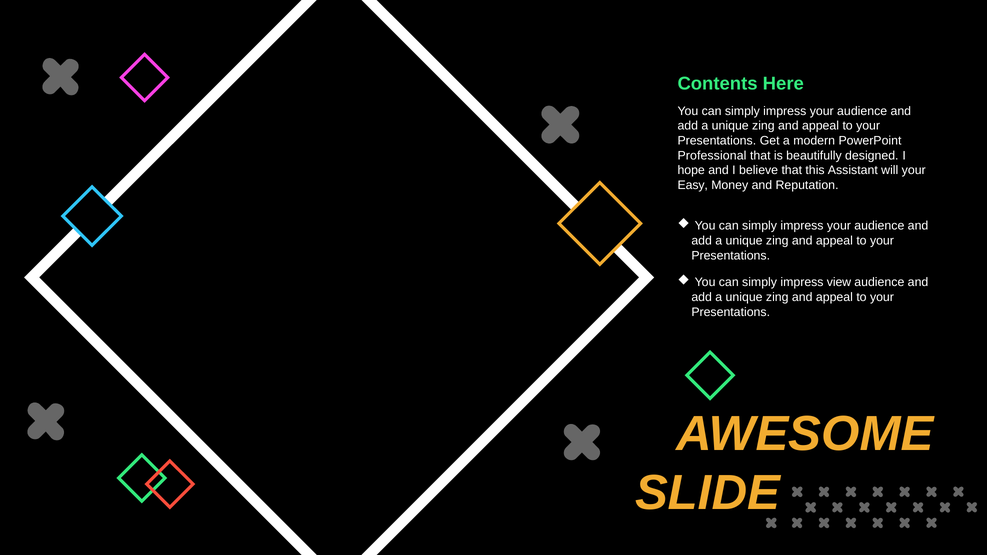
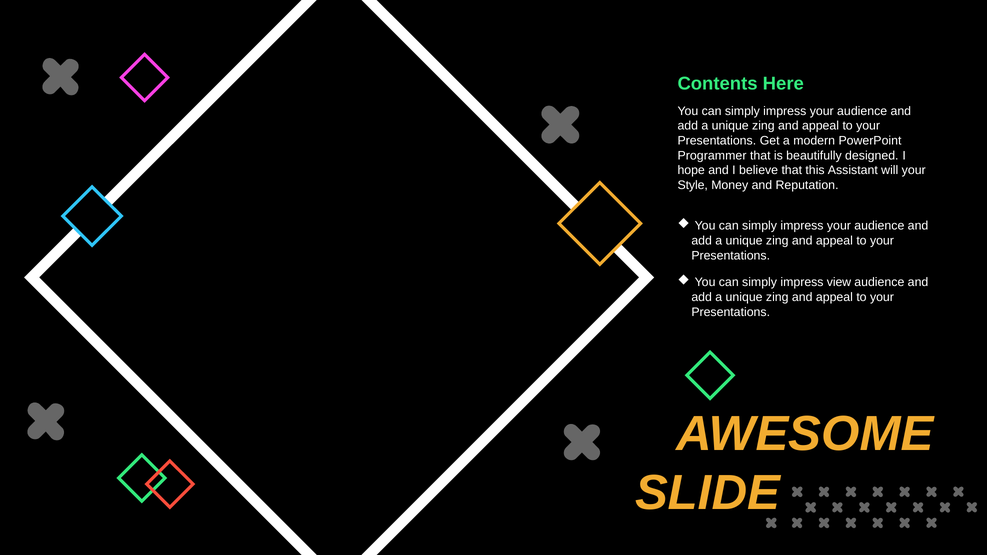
Professional: Professional -> Programmer (712, 156)
Easy: Easy -> Style (693, 185)
